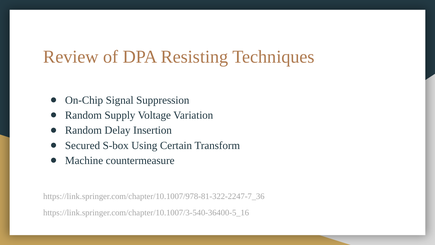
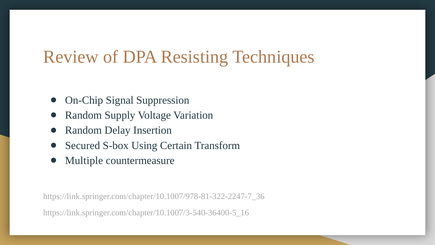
Machine: Machine -> Multiple (84, 160)
